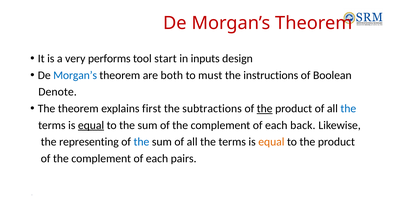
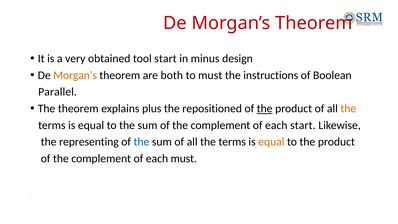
performs: performs -> obtained (109, 58)
inputs: inputs -> minus (205, 58)
Morgan’s colour: blue -> orange (75, 75)
Denote: Denote -> Parallel (58, 92)
first: first -> plus (152, 108)
subtractions: subtractions -> repositioned (212, 108)
the colour: blue -> orange (348, 108)
equal underline: present -> none (91, 125)
each back: back -> start (303, 125)
each pairs: pairs -> must (184, 158)
